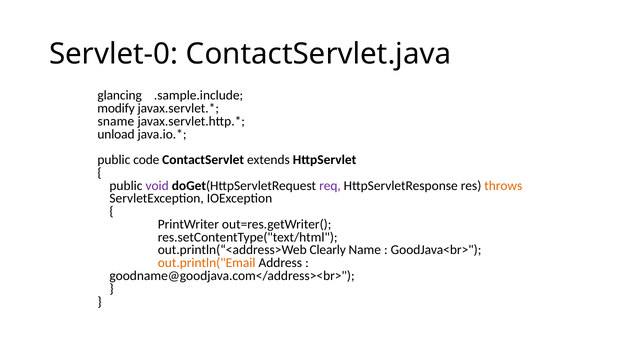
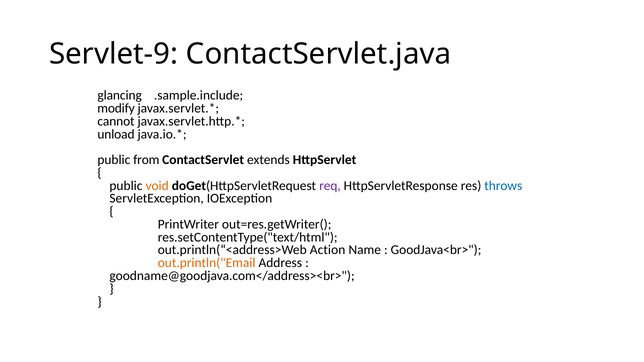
Servlet-0: Servlet-0 -> Servlet-9 (114, 54)
sname: sname -> cannot (116, 121)
code: code -> from (146, 160)
void colour: purple -> orange (157, 186)
throws colour: orange -> blue (503, 186)
Clearly: Clearly -> Action (328, 250)
